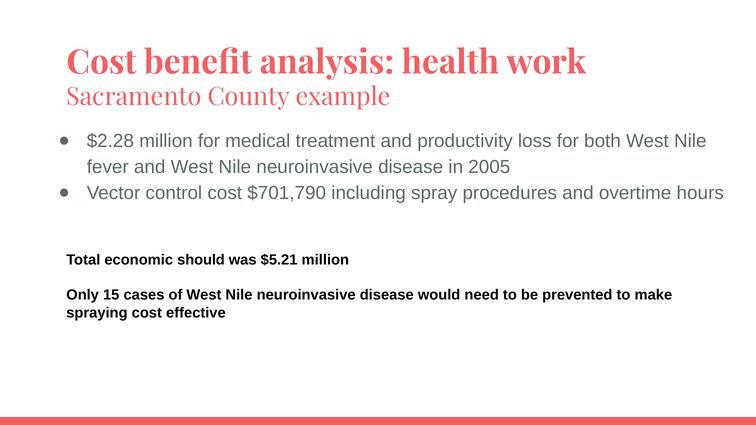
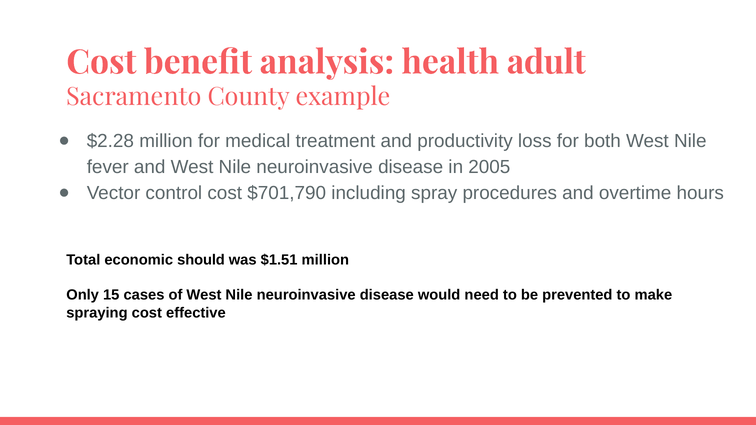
work: work -> adult (546, 62)
$5.21: $5.21 -> $1.51 (279, 260)
